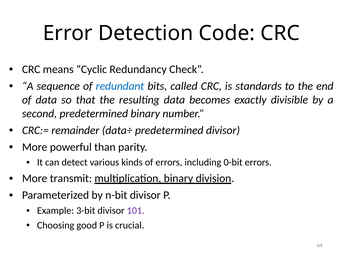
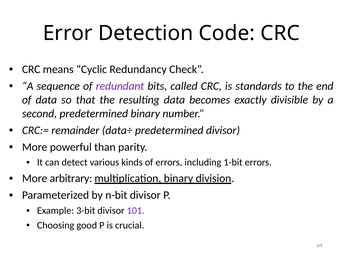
redundant colour: blue -> purple (120, 86)
0-bit: 0-bit -> 1-bit (233, 163)
transmit: transmit -> arbitrary (71, 179)
